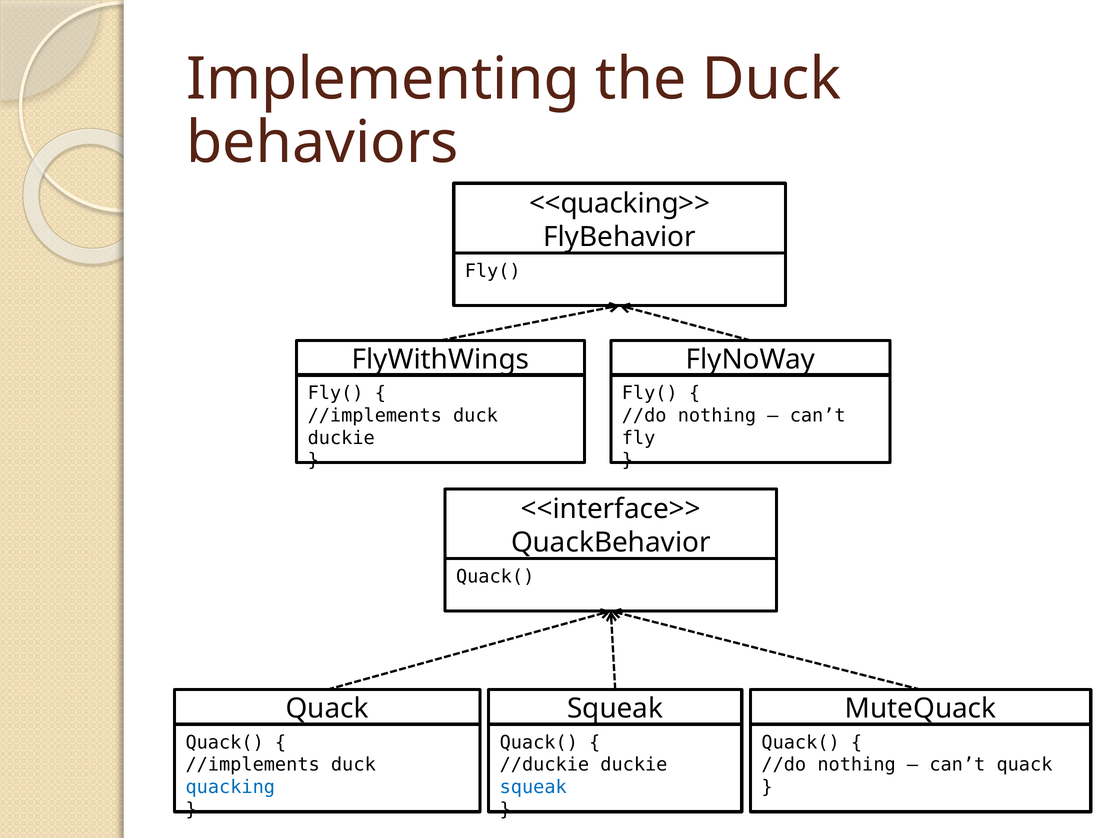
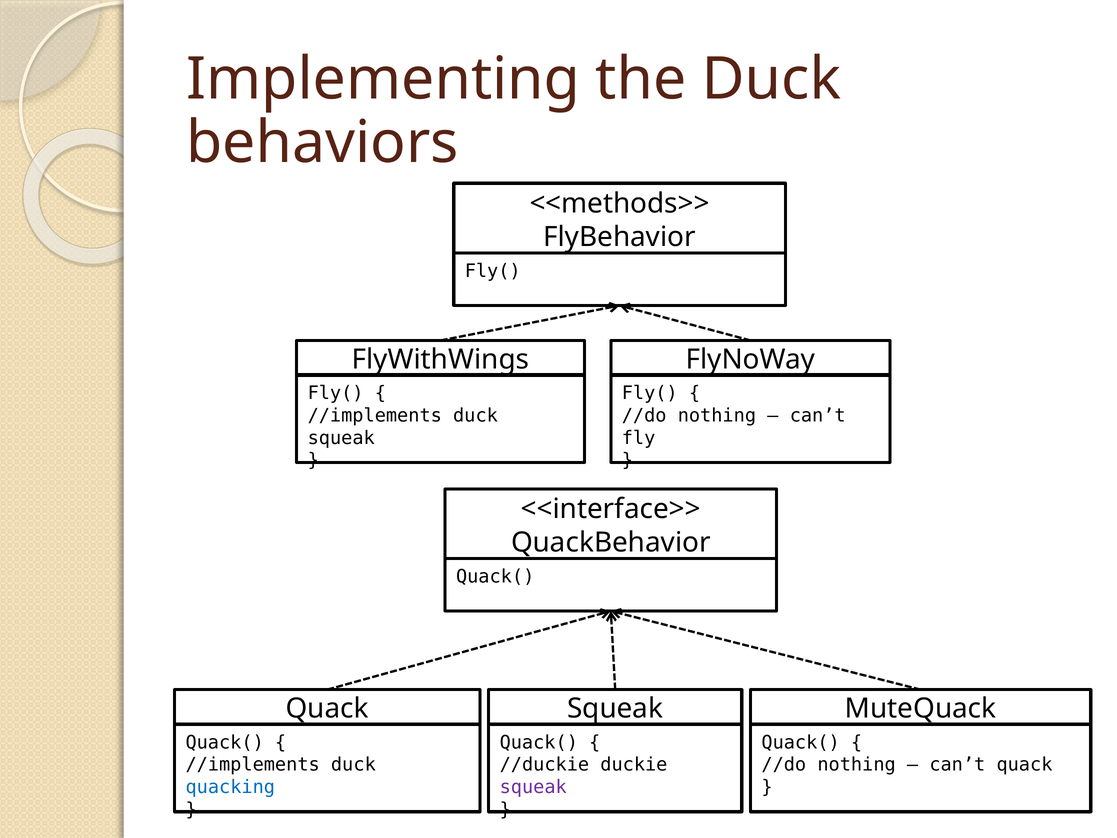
<<quacking>>: <<quacking>> -> <<methods>> (620, 203)
duckie: duckie -> squeak (341, 438)
squeak colour: blue -> purple (533, 787)
